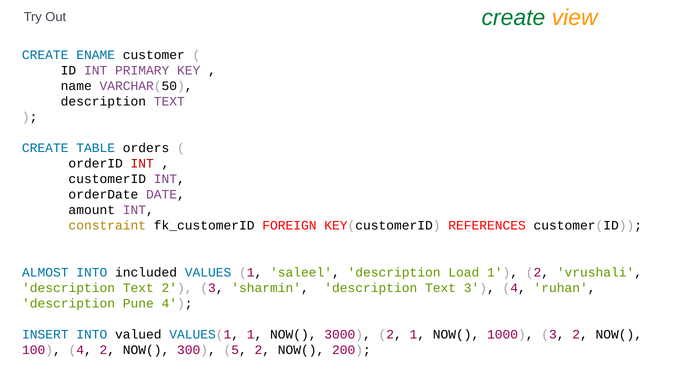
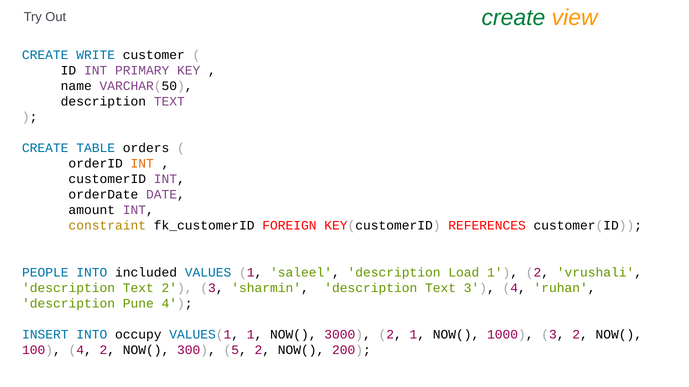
ENAME: ENAME -> WRITE (96, 55)
INT colour: red -> orange (142, 164)
ALMOST: ALMOST -> PEOPLE (45, 273)
valued: valued -> occupy (138, 335)
